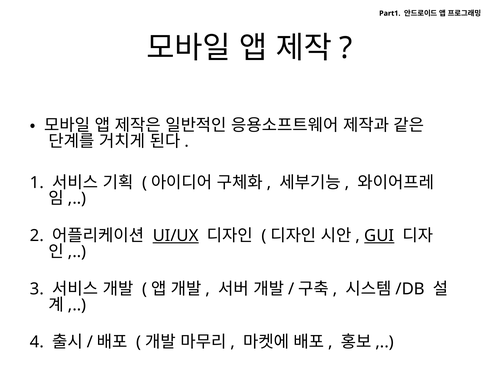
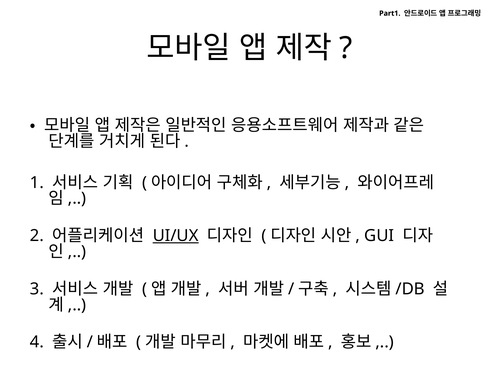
GUI underline: present -> none (379, 236)
